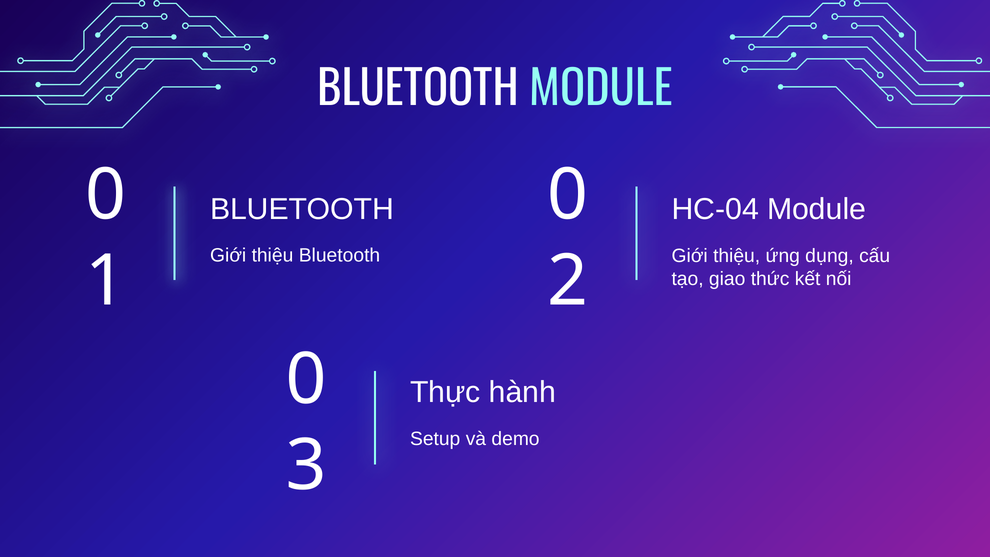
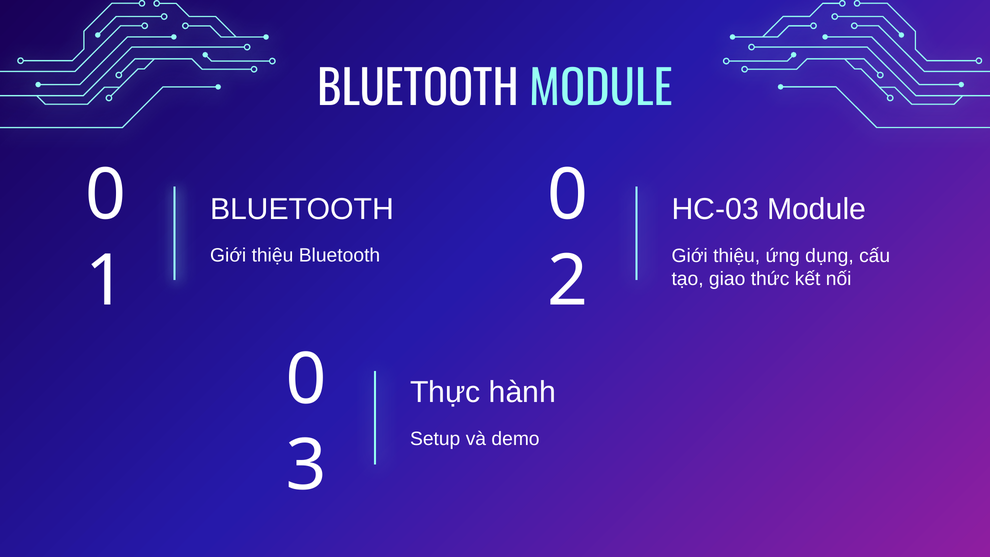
HC-04: HC-04 -> HC-03 (715, 209)
